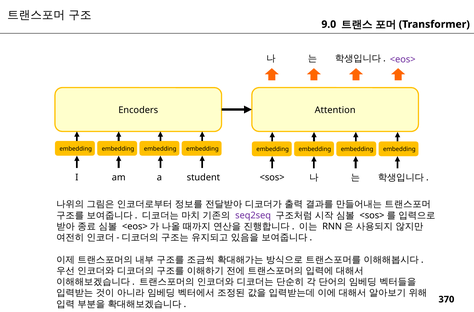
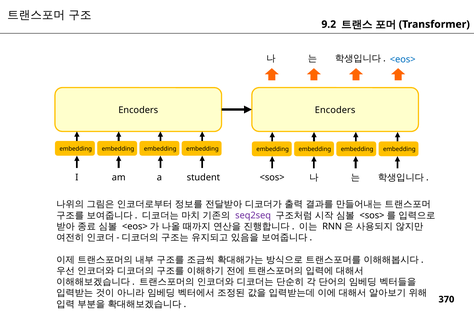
9.0: 9.0 -> 9.2 (329, 24)
<eos> colour: purple -> blue (403, 59)
Encoders Attention: Attention -> Encoders (335, 110)
